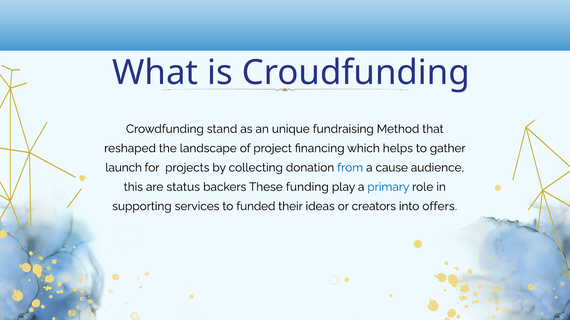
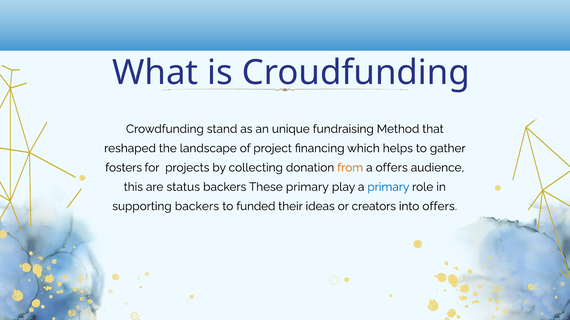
launch: launch -> fosters (124, 168)
from colour: blue -> orange (350, 168)
a cause: cause -> offers (392, 168)
These funding: funding -> primary (307, 187)
supporting services: services -> backers (197, 207)
